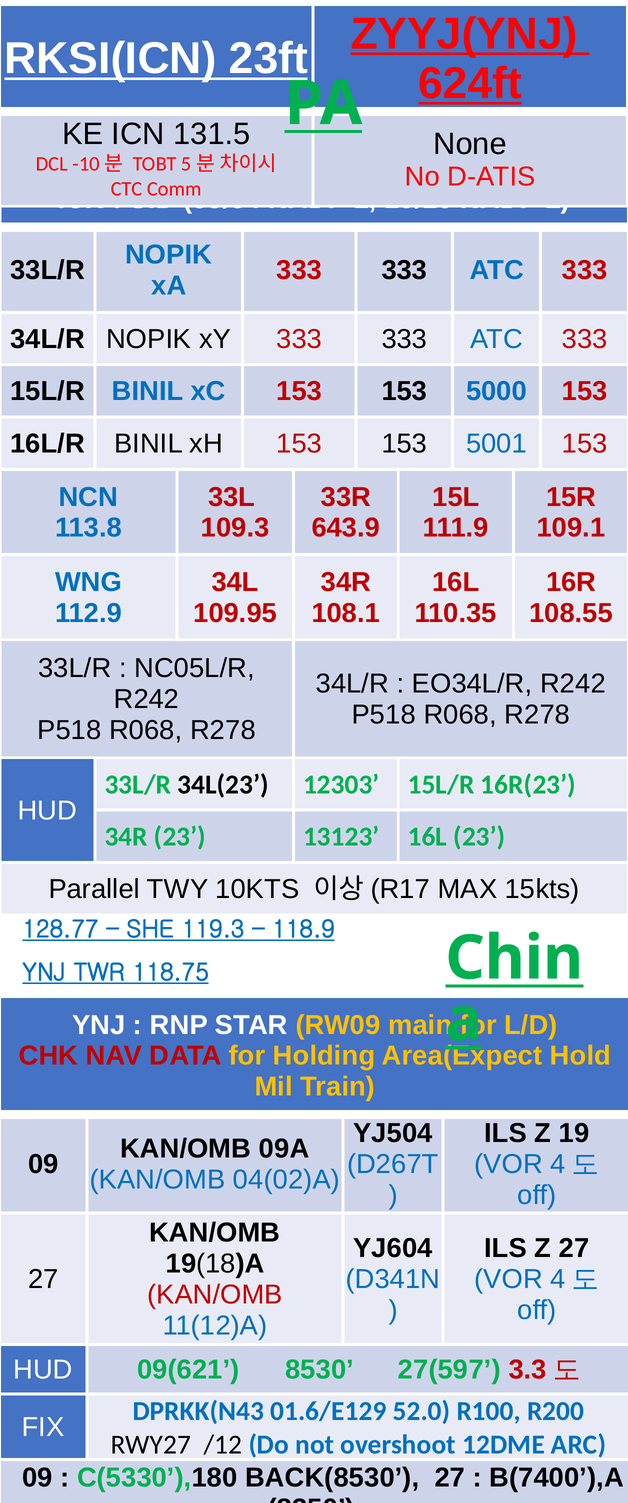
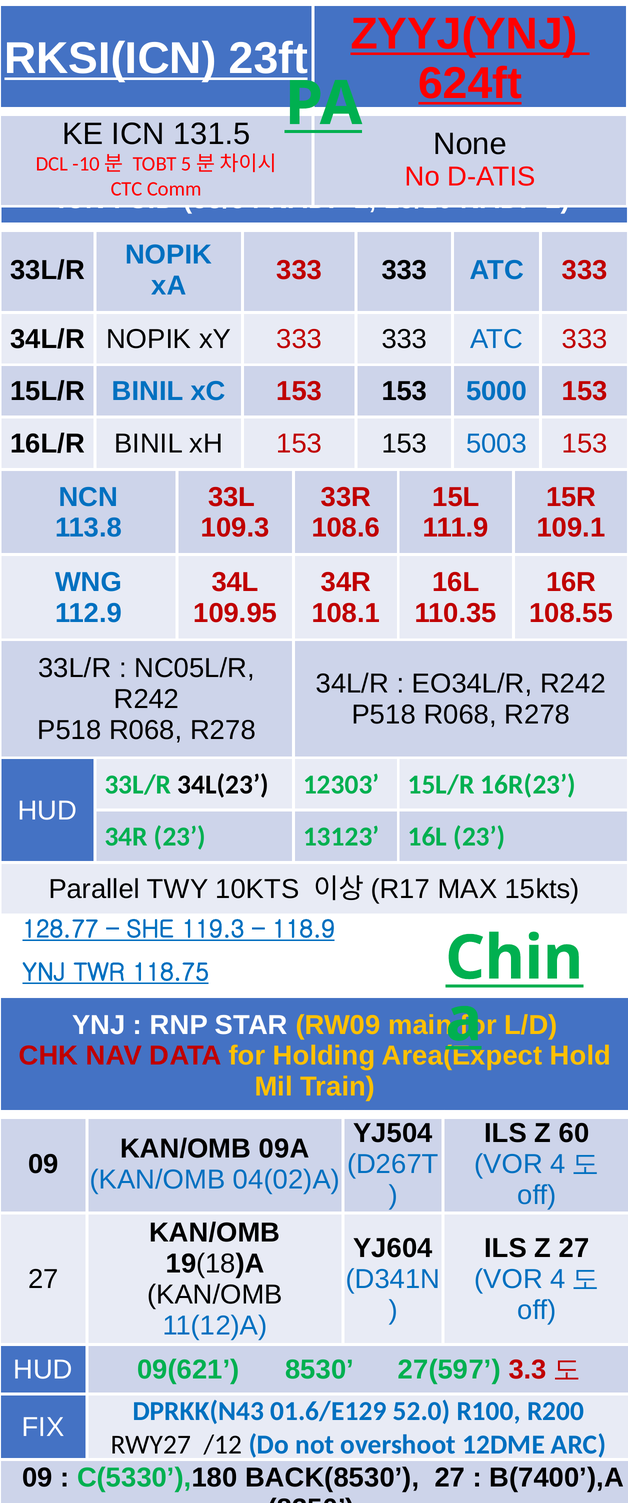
5001: 5001 -> 5003 (496, 444)
643.9: 643.9 -> 108.6 (346, 528)
19: 19 -> 60 (574, 1133)
KAN/OMB colour: red -> black (215, 1294)
